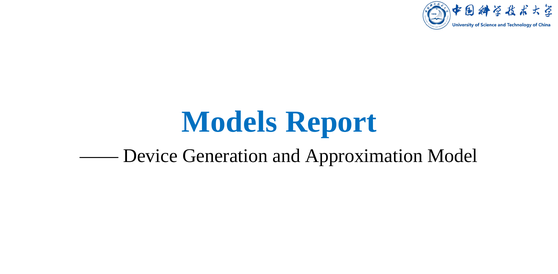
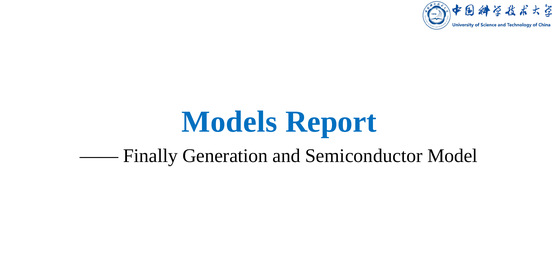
Device: Device -> Finally (150, 156)
Approximation: Approximation -> Semiconductor (364, 156)
